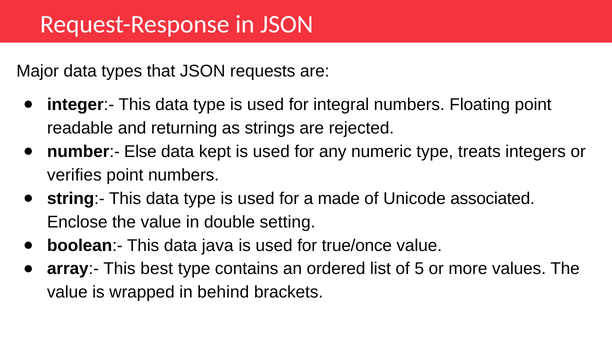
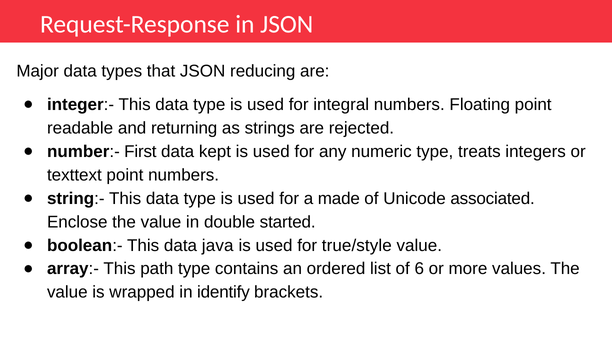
requests: requests -> reducing (263, 71)
Else: Else -> First (140, 152)
verifies: verifies -> texttext (74, 175)
setting: setting -> started (288, 222)
true/once: true/once -> true/style (357, 246)
best: best -> path (157, 269)
5: 5 -> 6 (419, 269)
behind: behind -> identify (223, 293)
